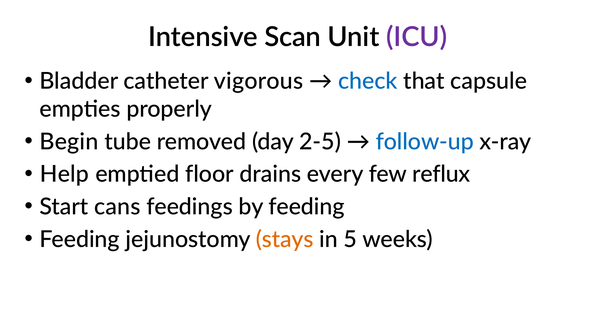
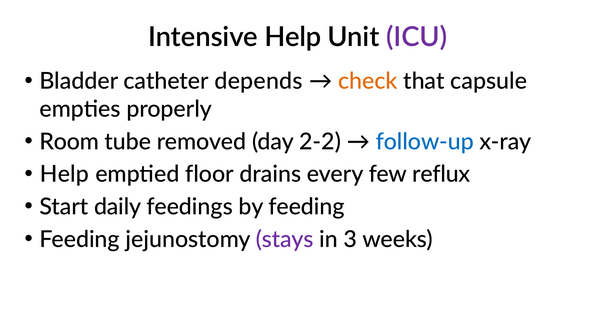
Intensive Scan: Scan -> Help (293, 37)
vigorous: vigorous -> depends (259, 81)
check colour: blue -> orange (368, 81)
Begin: Begin -> Room (69, 142)
2-5: 2-5 -> 2-2 (320, 142)
cans: cans -> daily (118, 207)
stays colour: orange -> purple (285, 239)
5: 5 -> 3 (350, 239)
